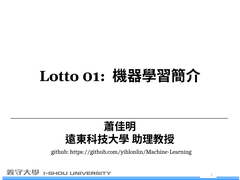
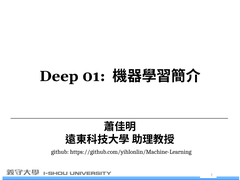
Lotto: Lotto -> Deep (59, 76)
